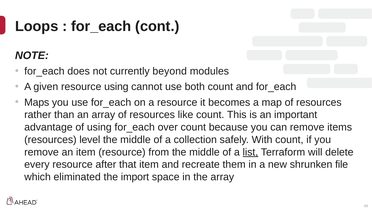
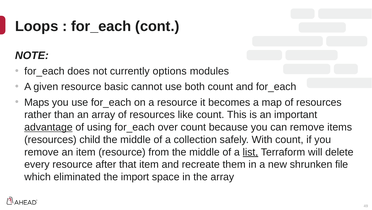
beyond: beyond -> options (170, 71)
resource using: using -> basic (116, 87)
advantage underline: none -> present (48, 127)
level: level -> child (90, 139)
